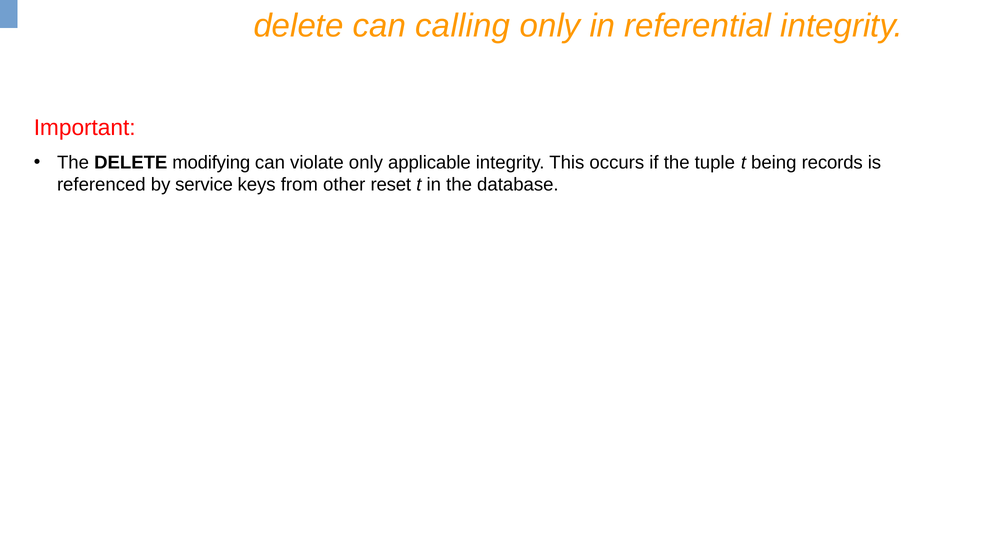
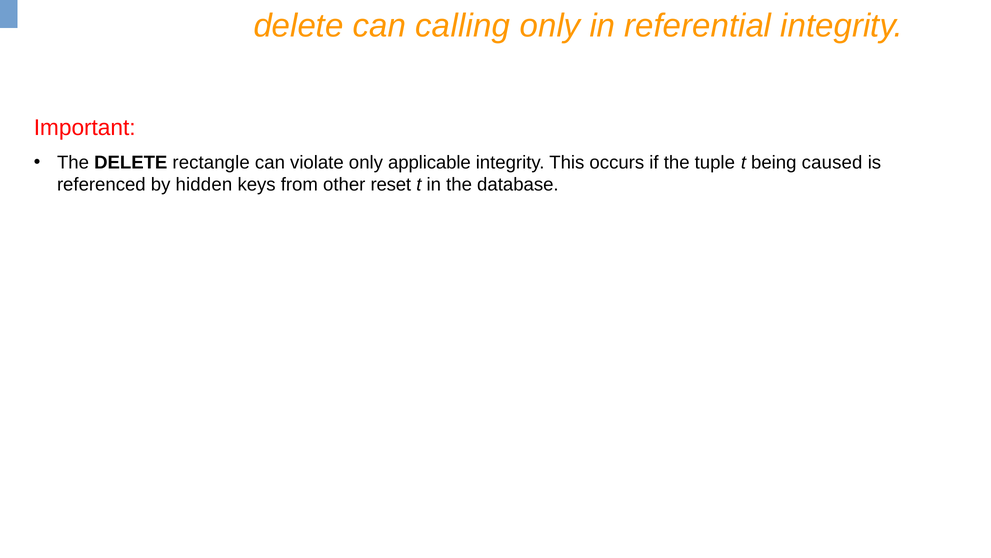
modifying: modifying -> rectangle (211, 162)
records: records -> caused (832, 162)
service: service -> hidden (204, 185)
